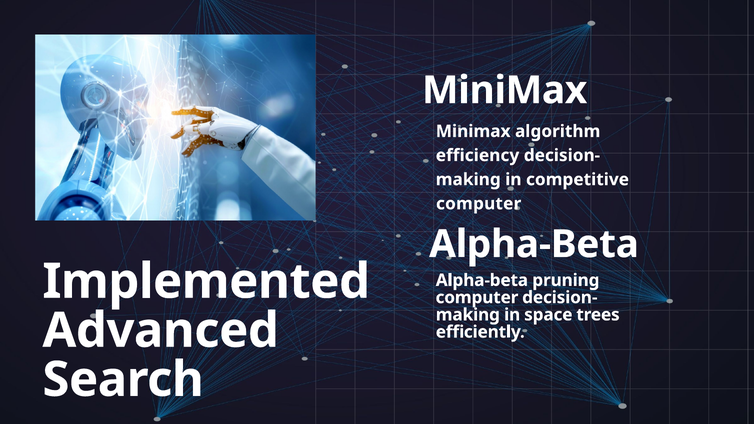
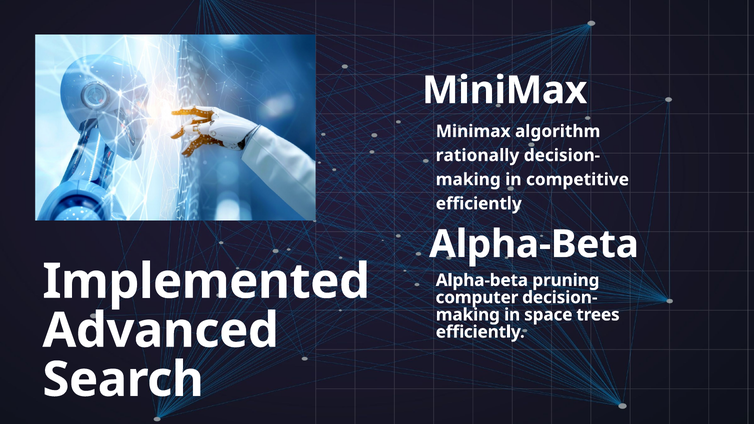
efficiency: efficiency -> rationally (477, 155)
computer: computer -> efficiently (479, 204)
